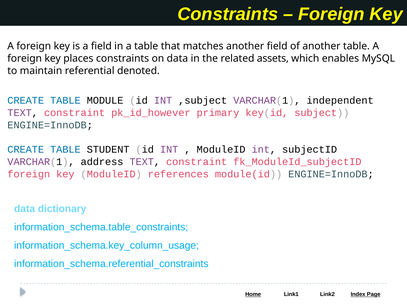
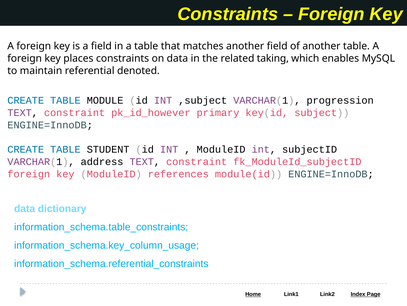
assets: assets -> taking (273, 58)
independent: independent -> progression (340, 100)
